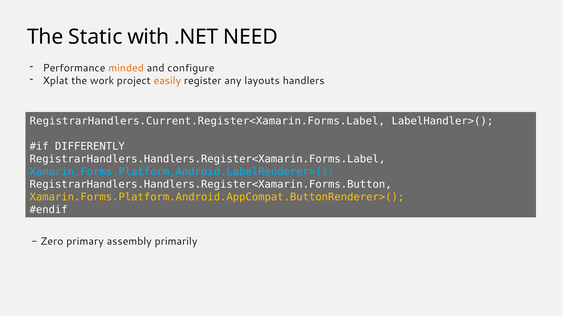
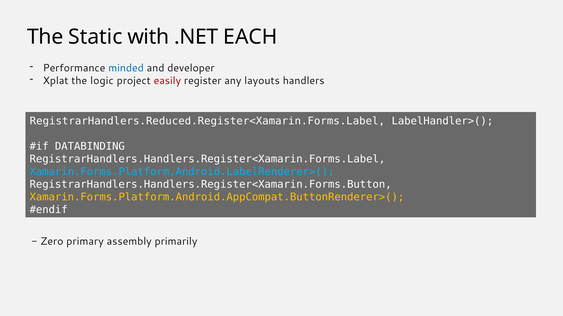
NEED: NEED -> EACH (250, 37)
minded colour: orange -> blue (126, 68)
configure: configure -> developer (191, 68)
work: work -> logic (102, 81)
easily colour: orange -> red (167, 81)
RegistrarHandlers.Current.Register<Xamarin.Forms.Label: RegistrarHandlers.Current.Register<Xamarin.Forms.Label -> RegistrarHandlers.Reduced.Register<Xamarin.Forms.Label (207, 121)
DIFFERENTLY: DIFFERENTLY -> DATABINDING (90, 147)
